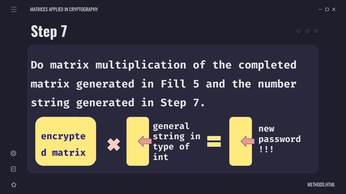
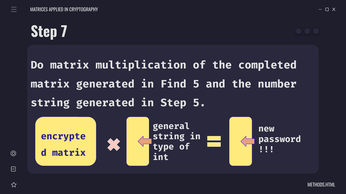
Fill: Fill -> Find (173, 84)
in Step 7: 7 -> 5 (199, 103)
